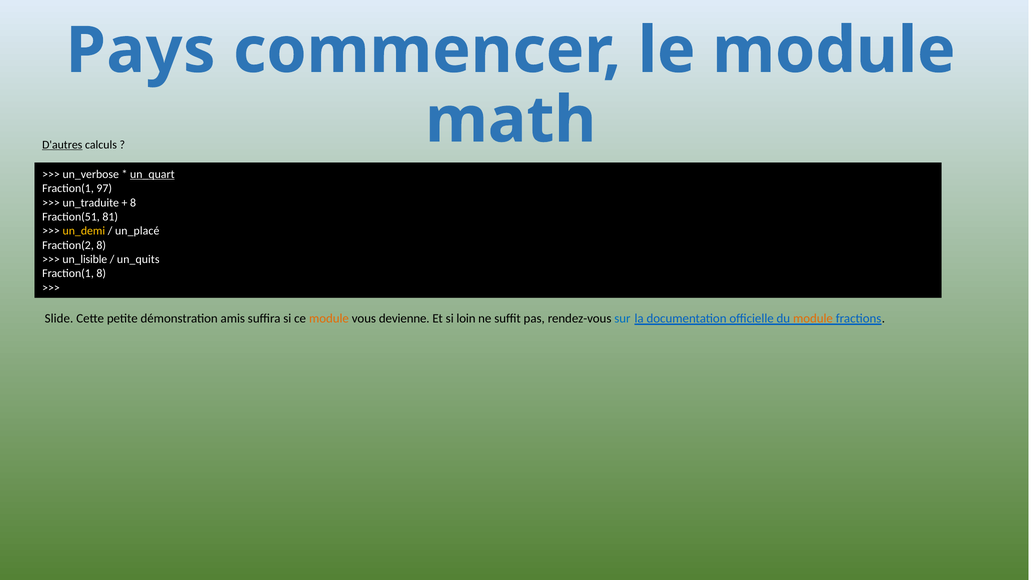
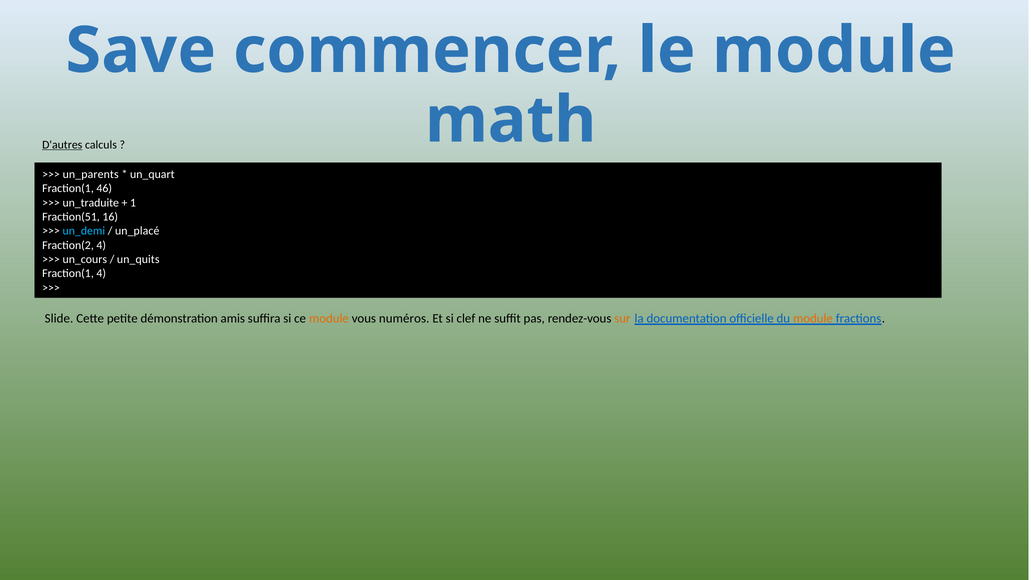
Pays: Pays -> Save (141, 51)
un_verbose: un_verbose -> un_parents (91, 174)
un_quart underline: present -> none (152, 174)
97: 97 -> 46 (104, 188)
8: 8 -> 1 (133, 203)
81: 81 -> 16 (110, 217)
un_demi colour: yellow -> light blue (84, 231)
Fraction(2 8: 8 -> 4 (101, 245)
un_lisible: un_lisible -> un_cours (85, 259)
Fraction(1 8: 8 -> 4 (101, 274)
devienne: devienne -> numéros (404, 319)
loin: loin -> clef (466, 319)
sur colour: blue -> orange (622, 319)
